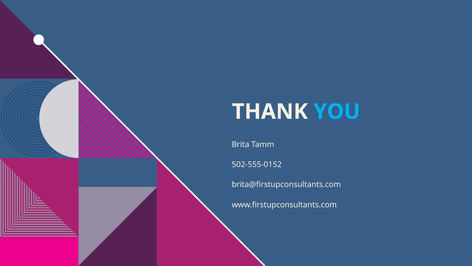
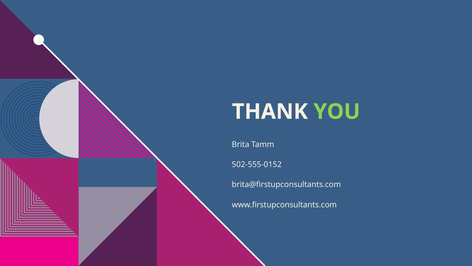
YOU colour: light blue -> light green (337, 111)
